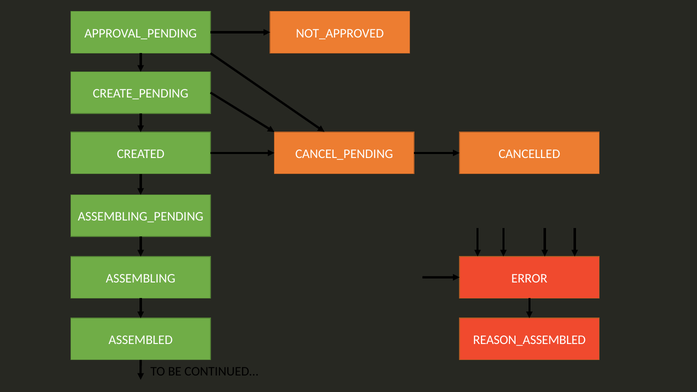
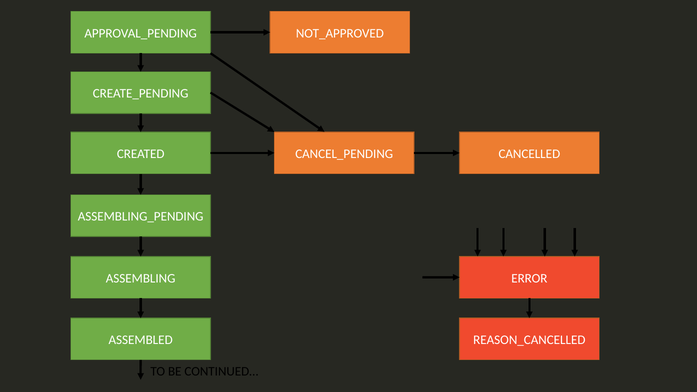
REASON_ASSEMBLED: REASON_ASSEMBLED -> REASON_CANCELLED (529, 340)
